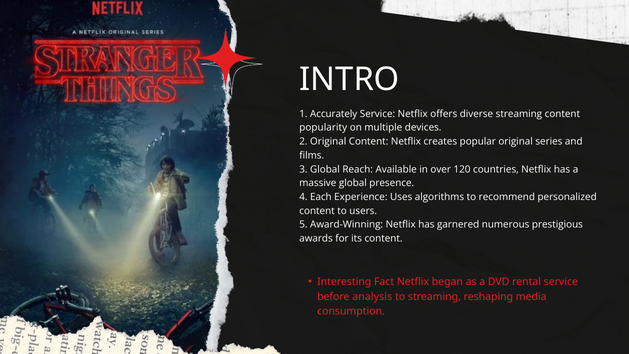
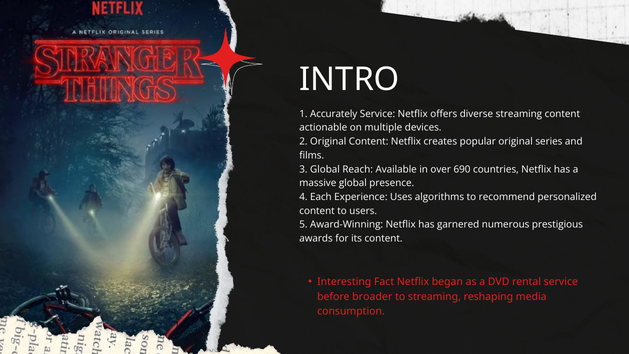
popularity: popularity -> actionable (323, 128)
120: 120 -> 690 (462, 169)
analysis: analysis -> broader (372, 296)
